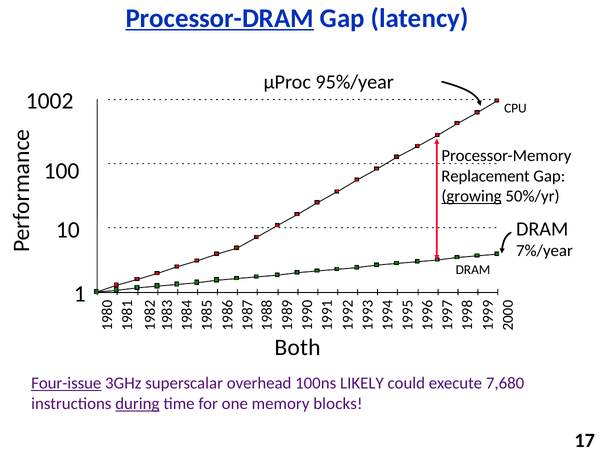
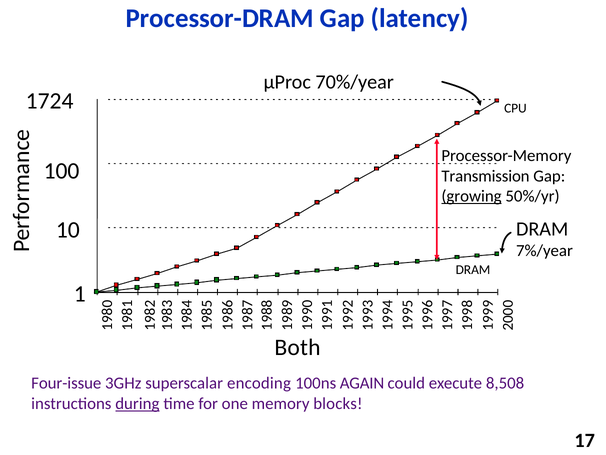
Processor-DRAM underline: present -> none (220, 18)
95%/year: 95%/year -> 70%/year (355, 82)
1002: 1002 -> 1724 (50, 101)
Replacement: Replacement -> Transmission (485, 176)
Four-issue underline: present -> none (66, 383)
overhead: overhead -> encoding (259, 383)
LIKELY: LIKELY -> AGAIN (362, 383)
7,680: 7,680 -> 8,508 (505, 383)
